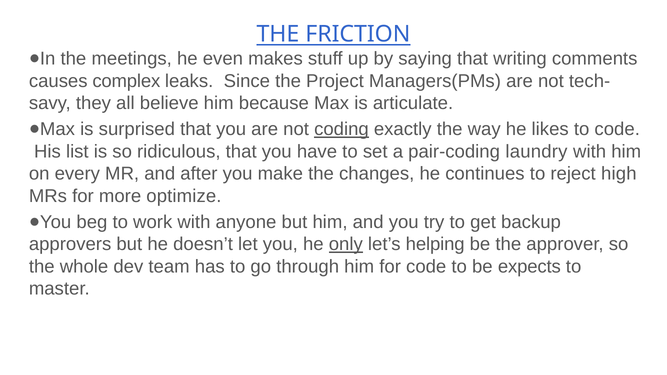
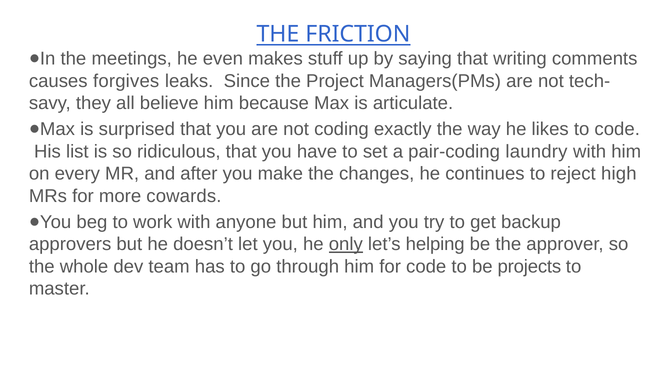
complex: complex -> forgives (126, 81)
coding underline: present -> none (341, 129)
optimize: optimize -> cowards (184, 196)
expects: expects -> projects (529, 267)
